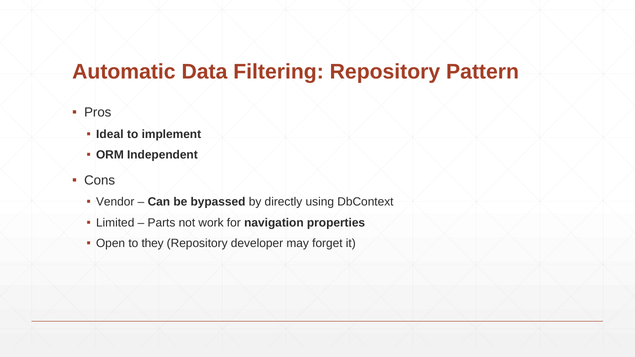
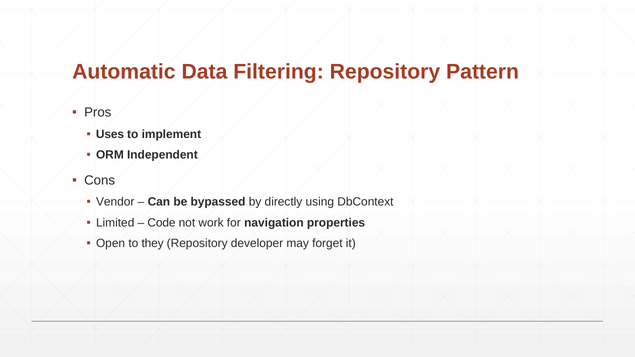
Ideal: Ideal -> Uses (110, 134)
Parts: Parts -> Code (162, 223)
